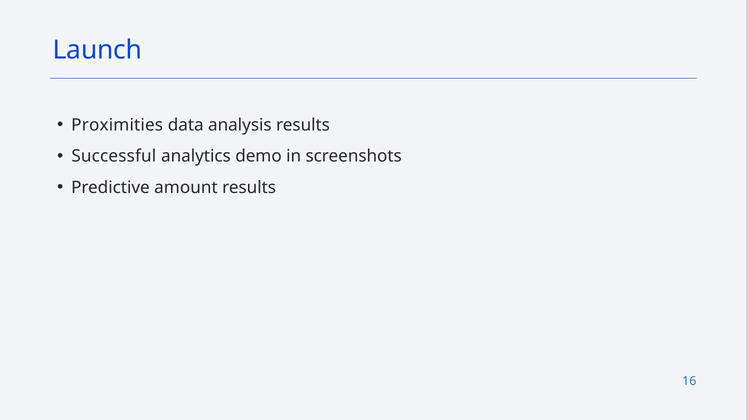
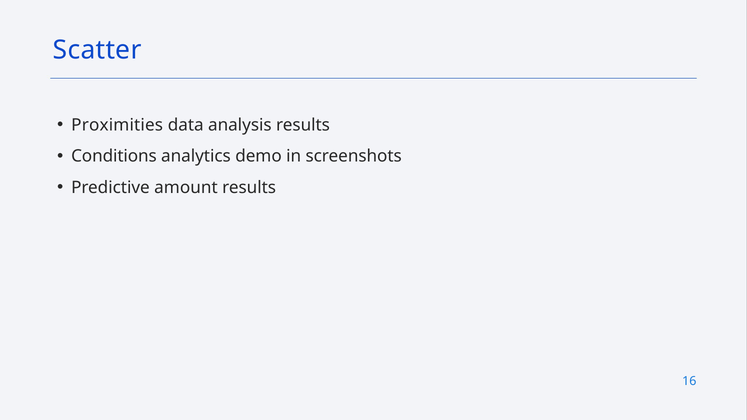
Launch: Launch -> Scatter (97, 50)
Successful: Successful -> Conditions (114, 156)
